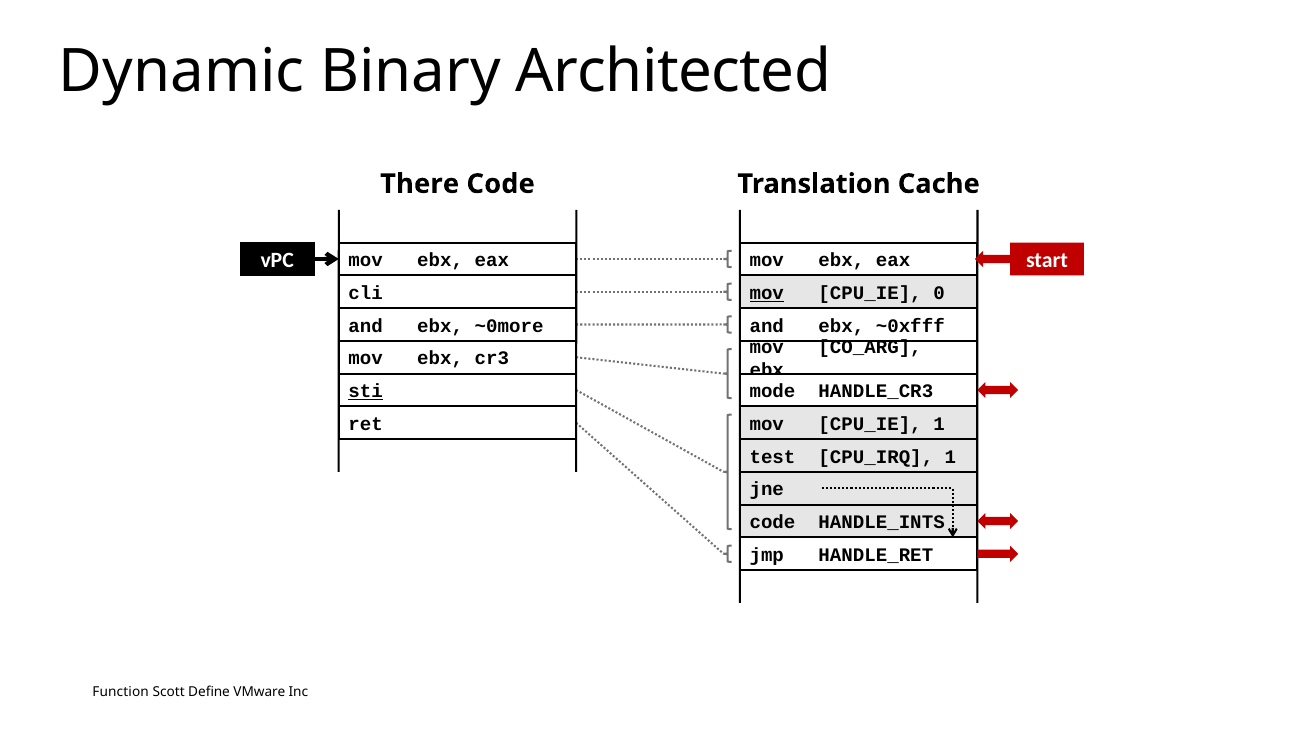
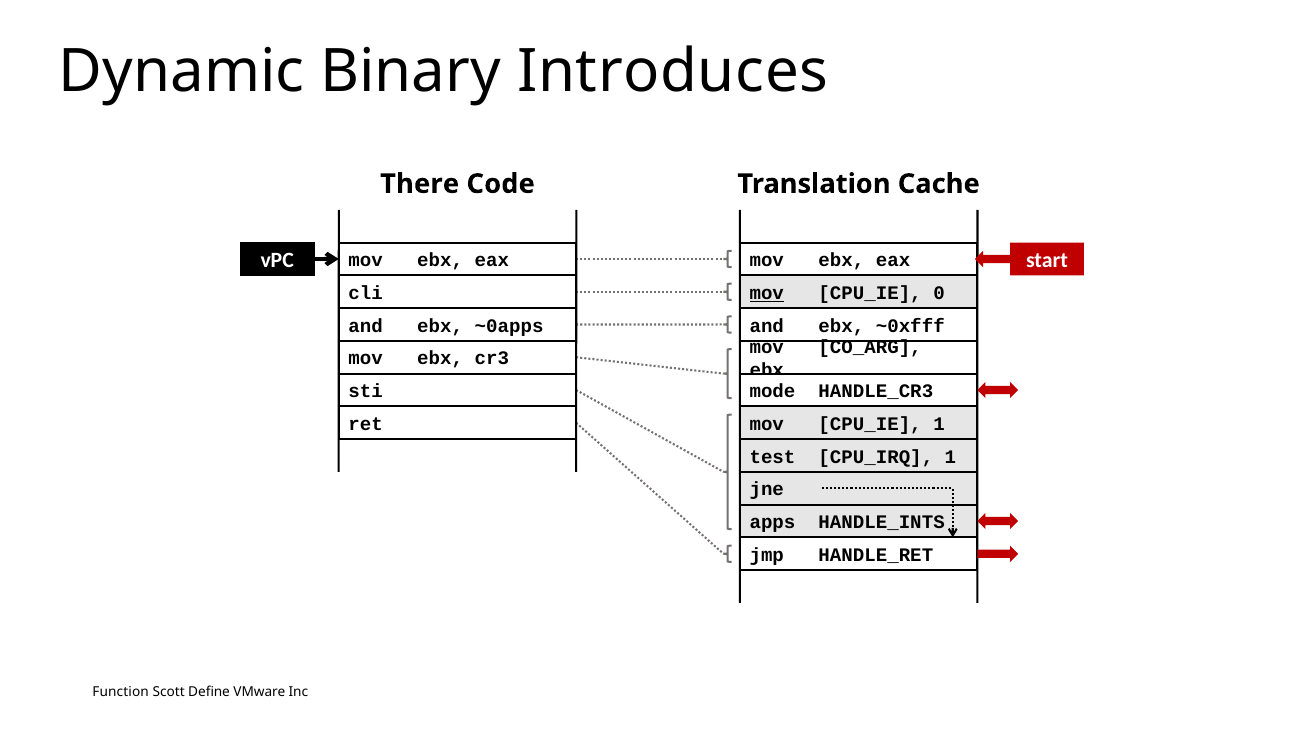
Architected: Architected -> Introduces (673, 72)
~0more: ~0more -> ~0apps (509, 326)
sti underline: present -> none (366, 391)
code: code -> apps (772, 522)
